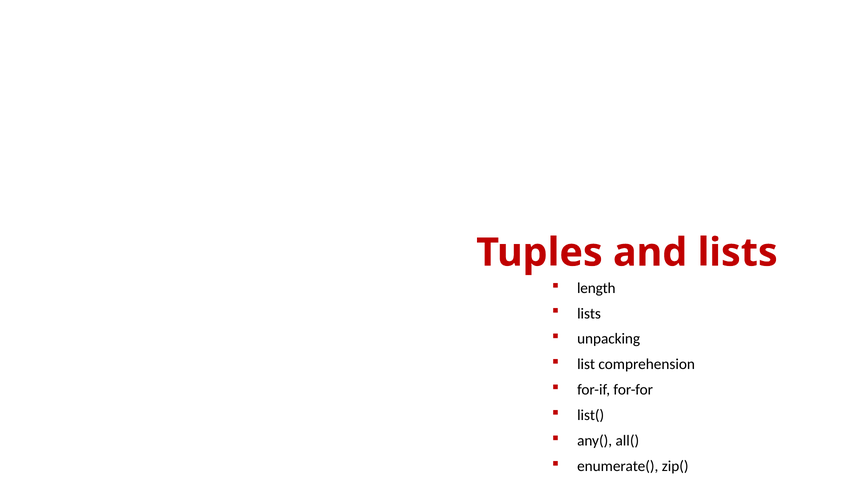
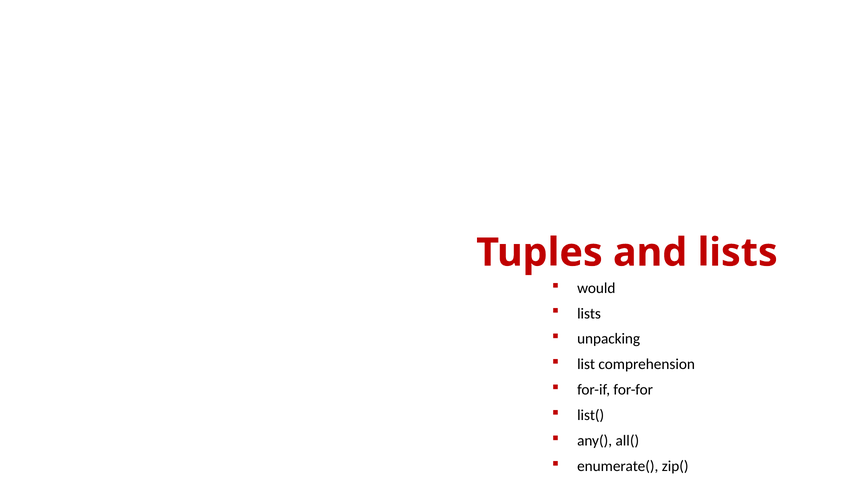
length: length -> would (596, 288)
